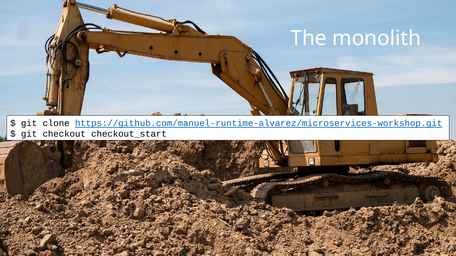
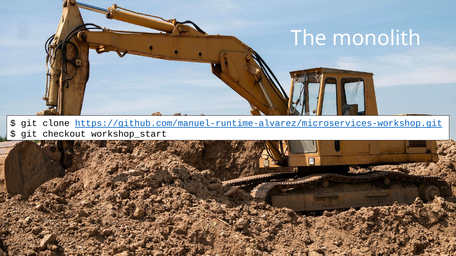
checkout_start: checkout_start -> workshop_start (129, 134)
